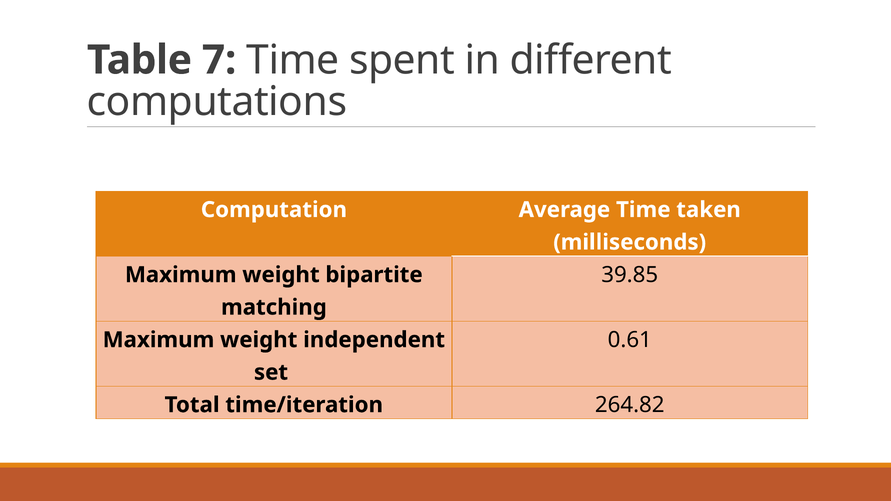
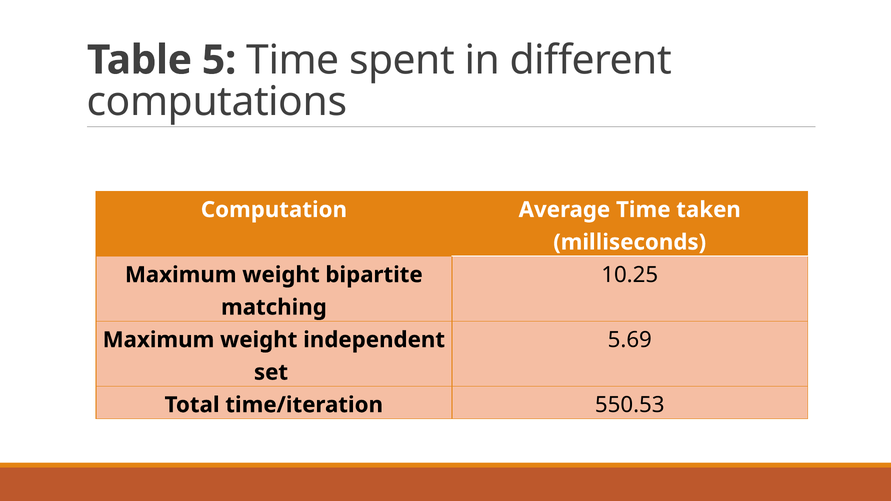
7: 7 -> 5 (219, 60)
39.85: 39.85 -> 10.25 (630, 275)
0.61: 0.61 -> 5.69 (630, 340)
264.82: 264.82 -> 550.53 (630, 405)
